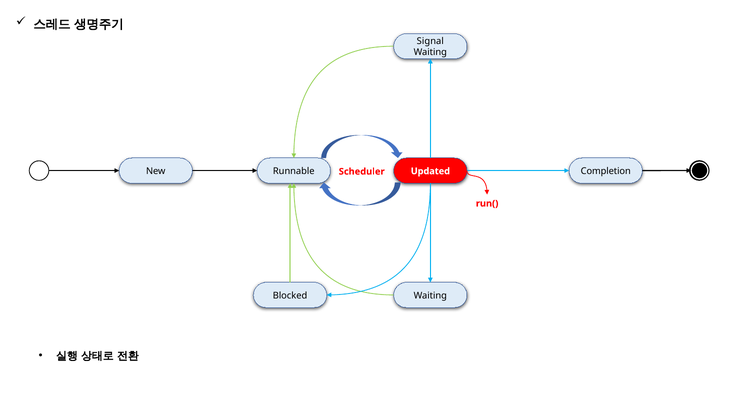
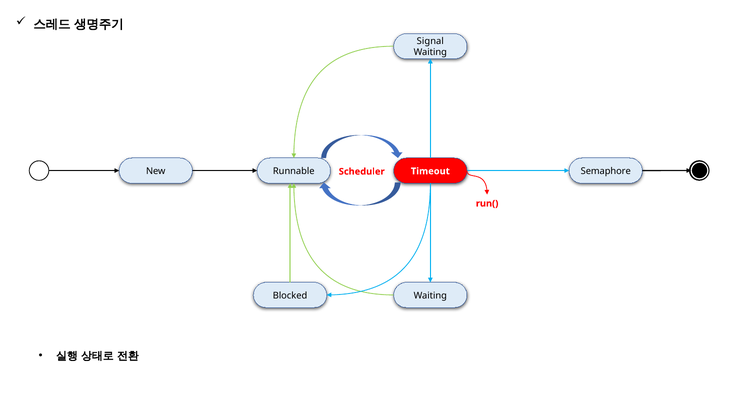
Updated: Updated -> Timeout (430, 171)
Completion: Completion -> Semaphore (606, 171)
